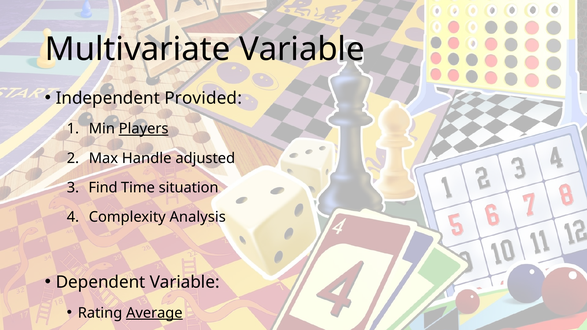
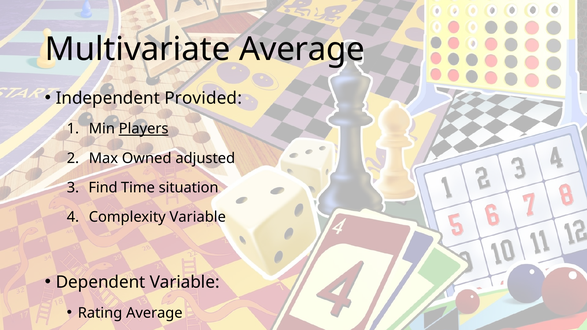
Multivariate Variable: Variable -> Average (302, 49)
Handle: Handle -> Owned (147, 158)
Complexity Analysis: Analysis -> Variable (198, 217)
Average underline: present -> none (154, 313)
